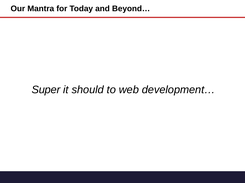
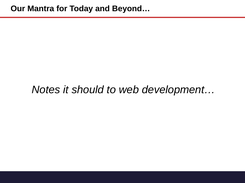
Super: Super -> Notes (46, 90)
